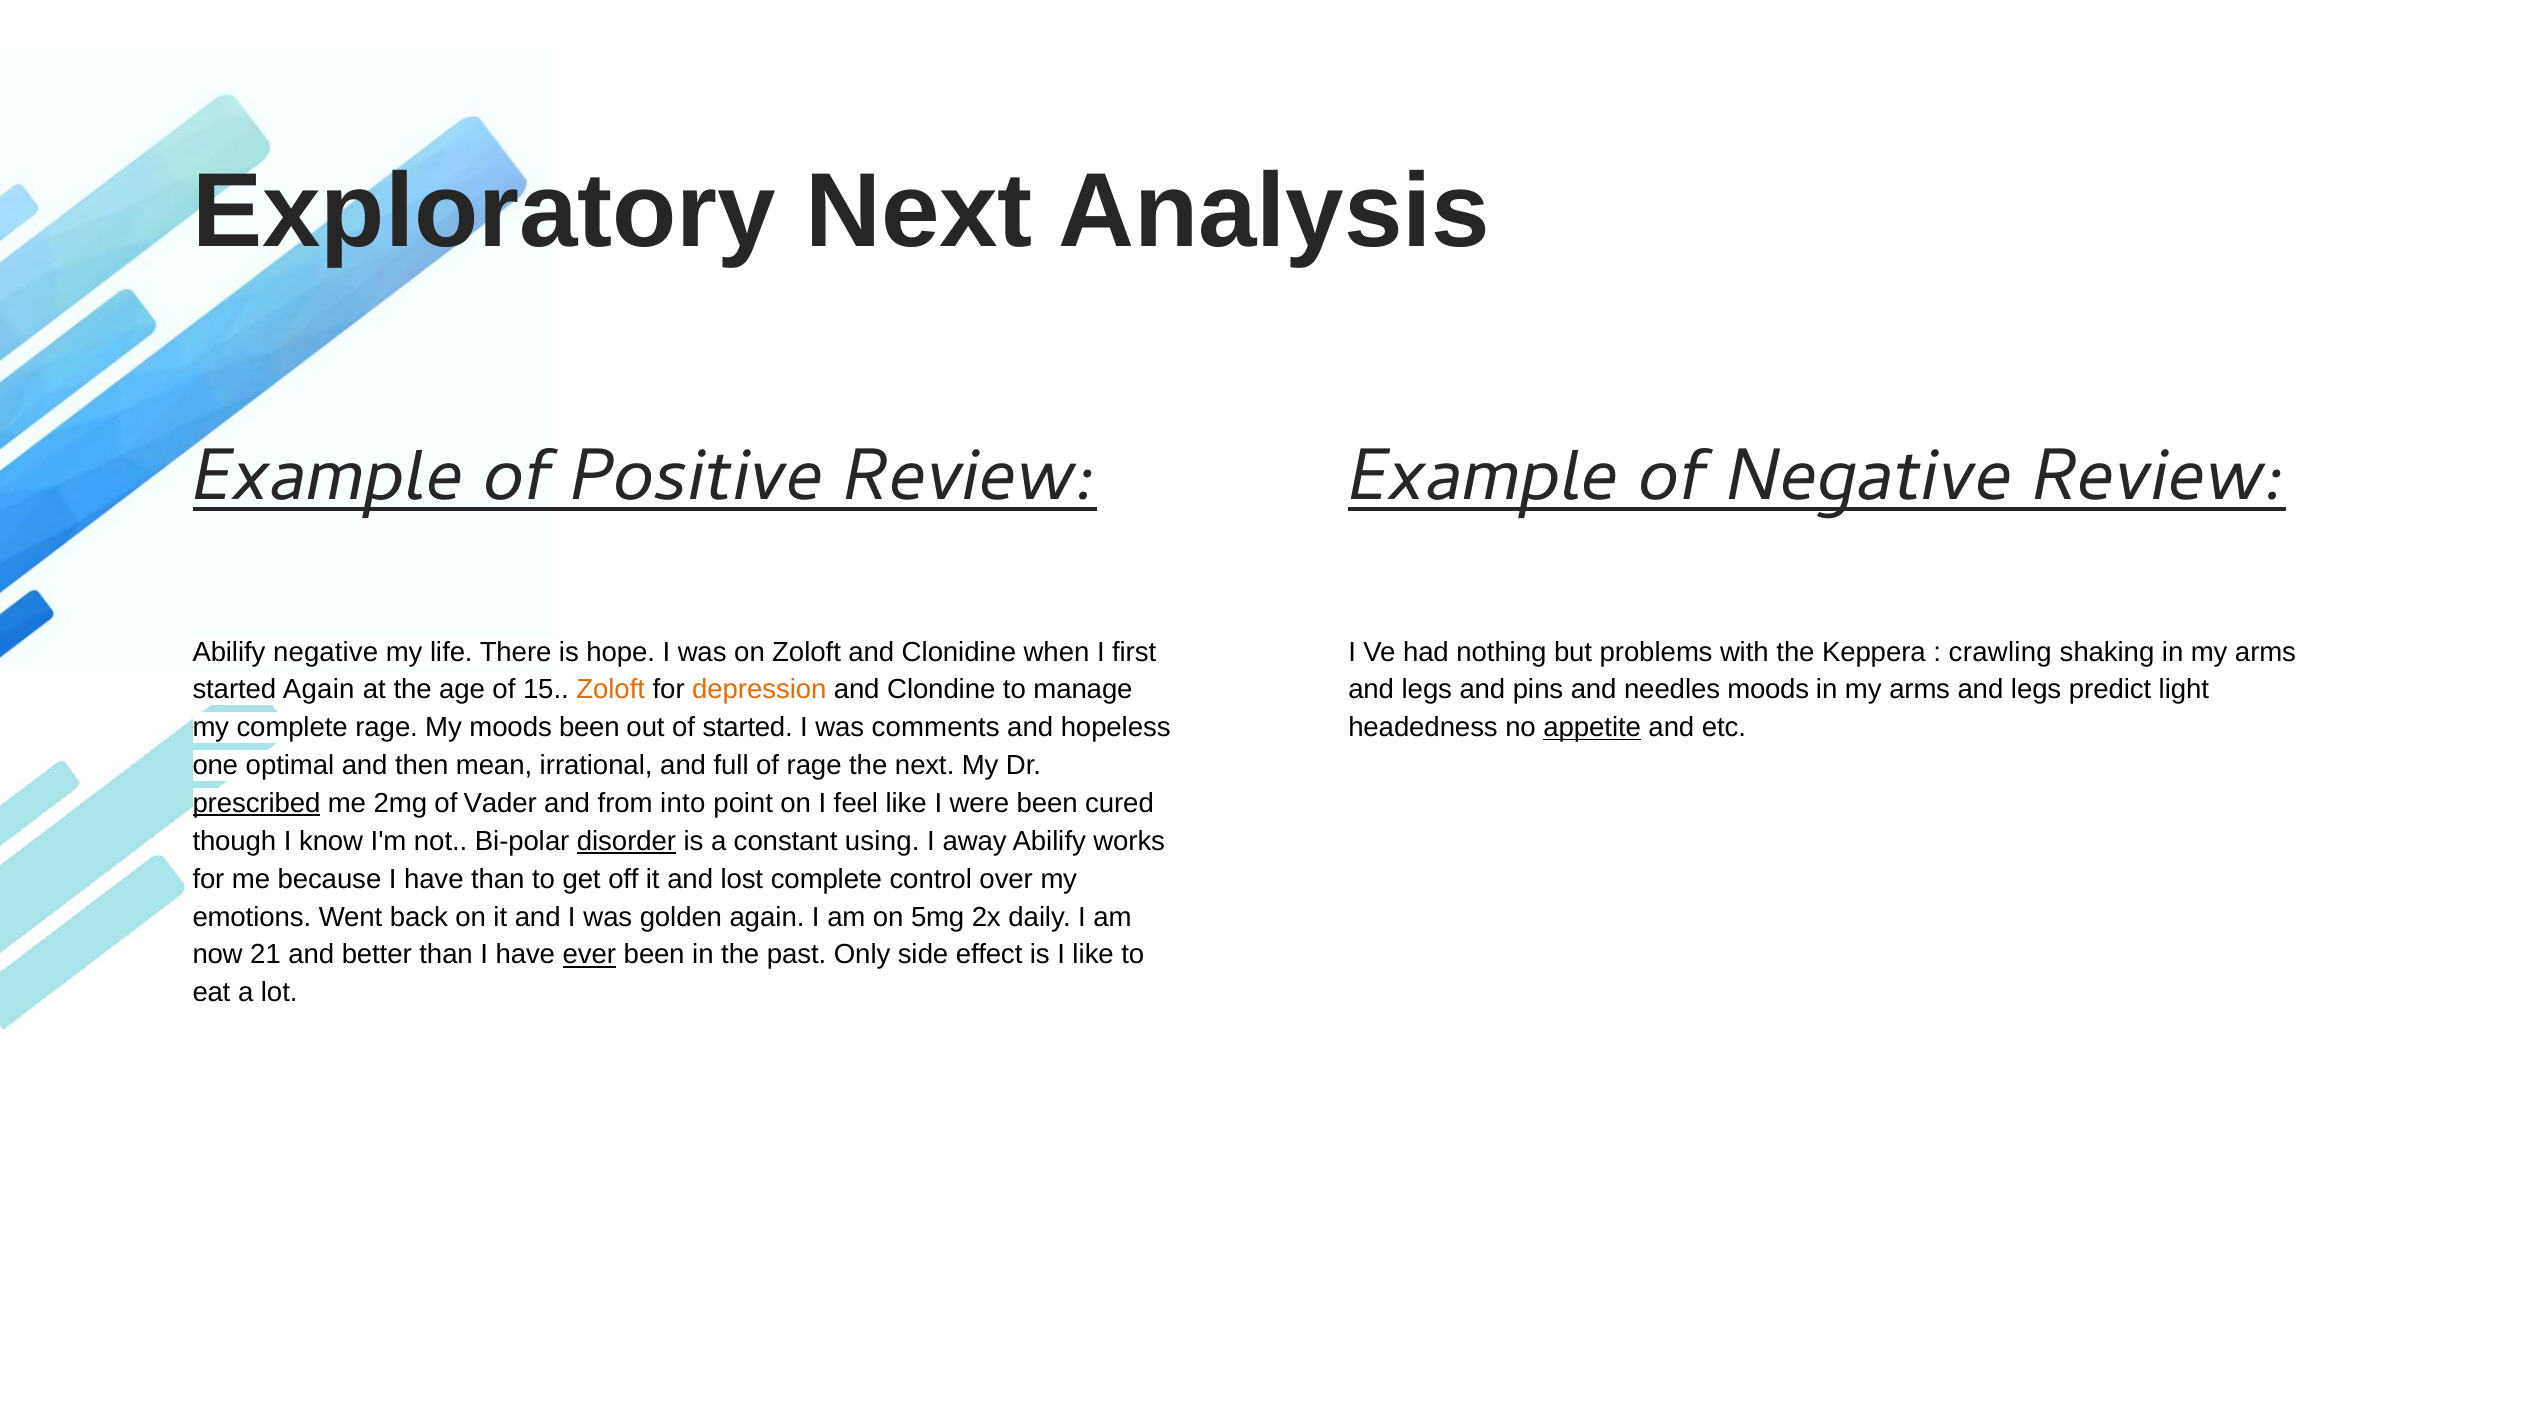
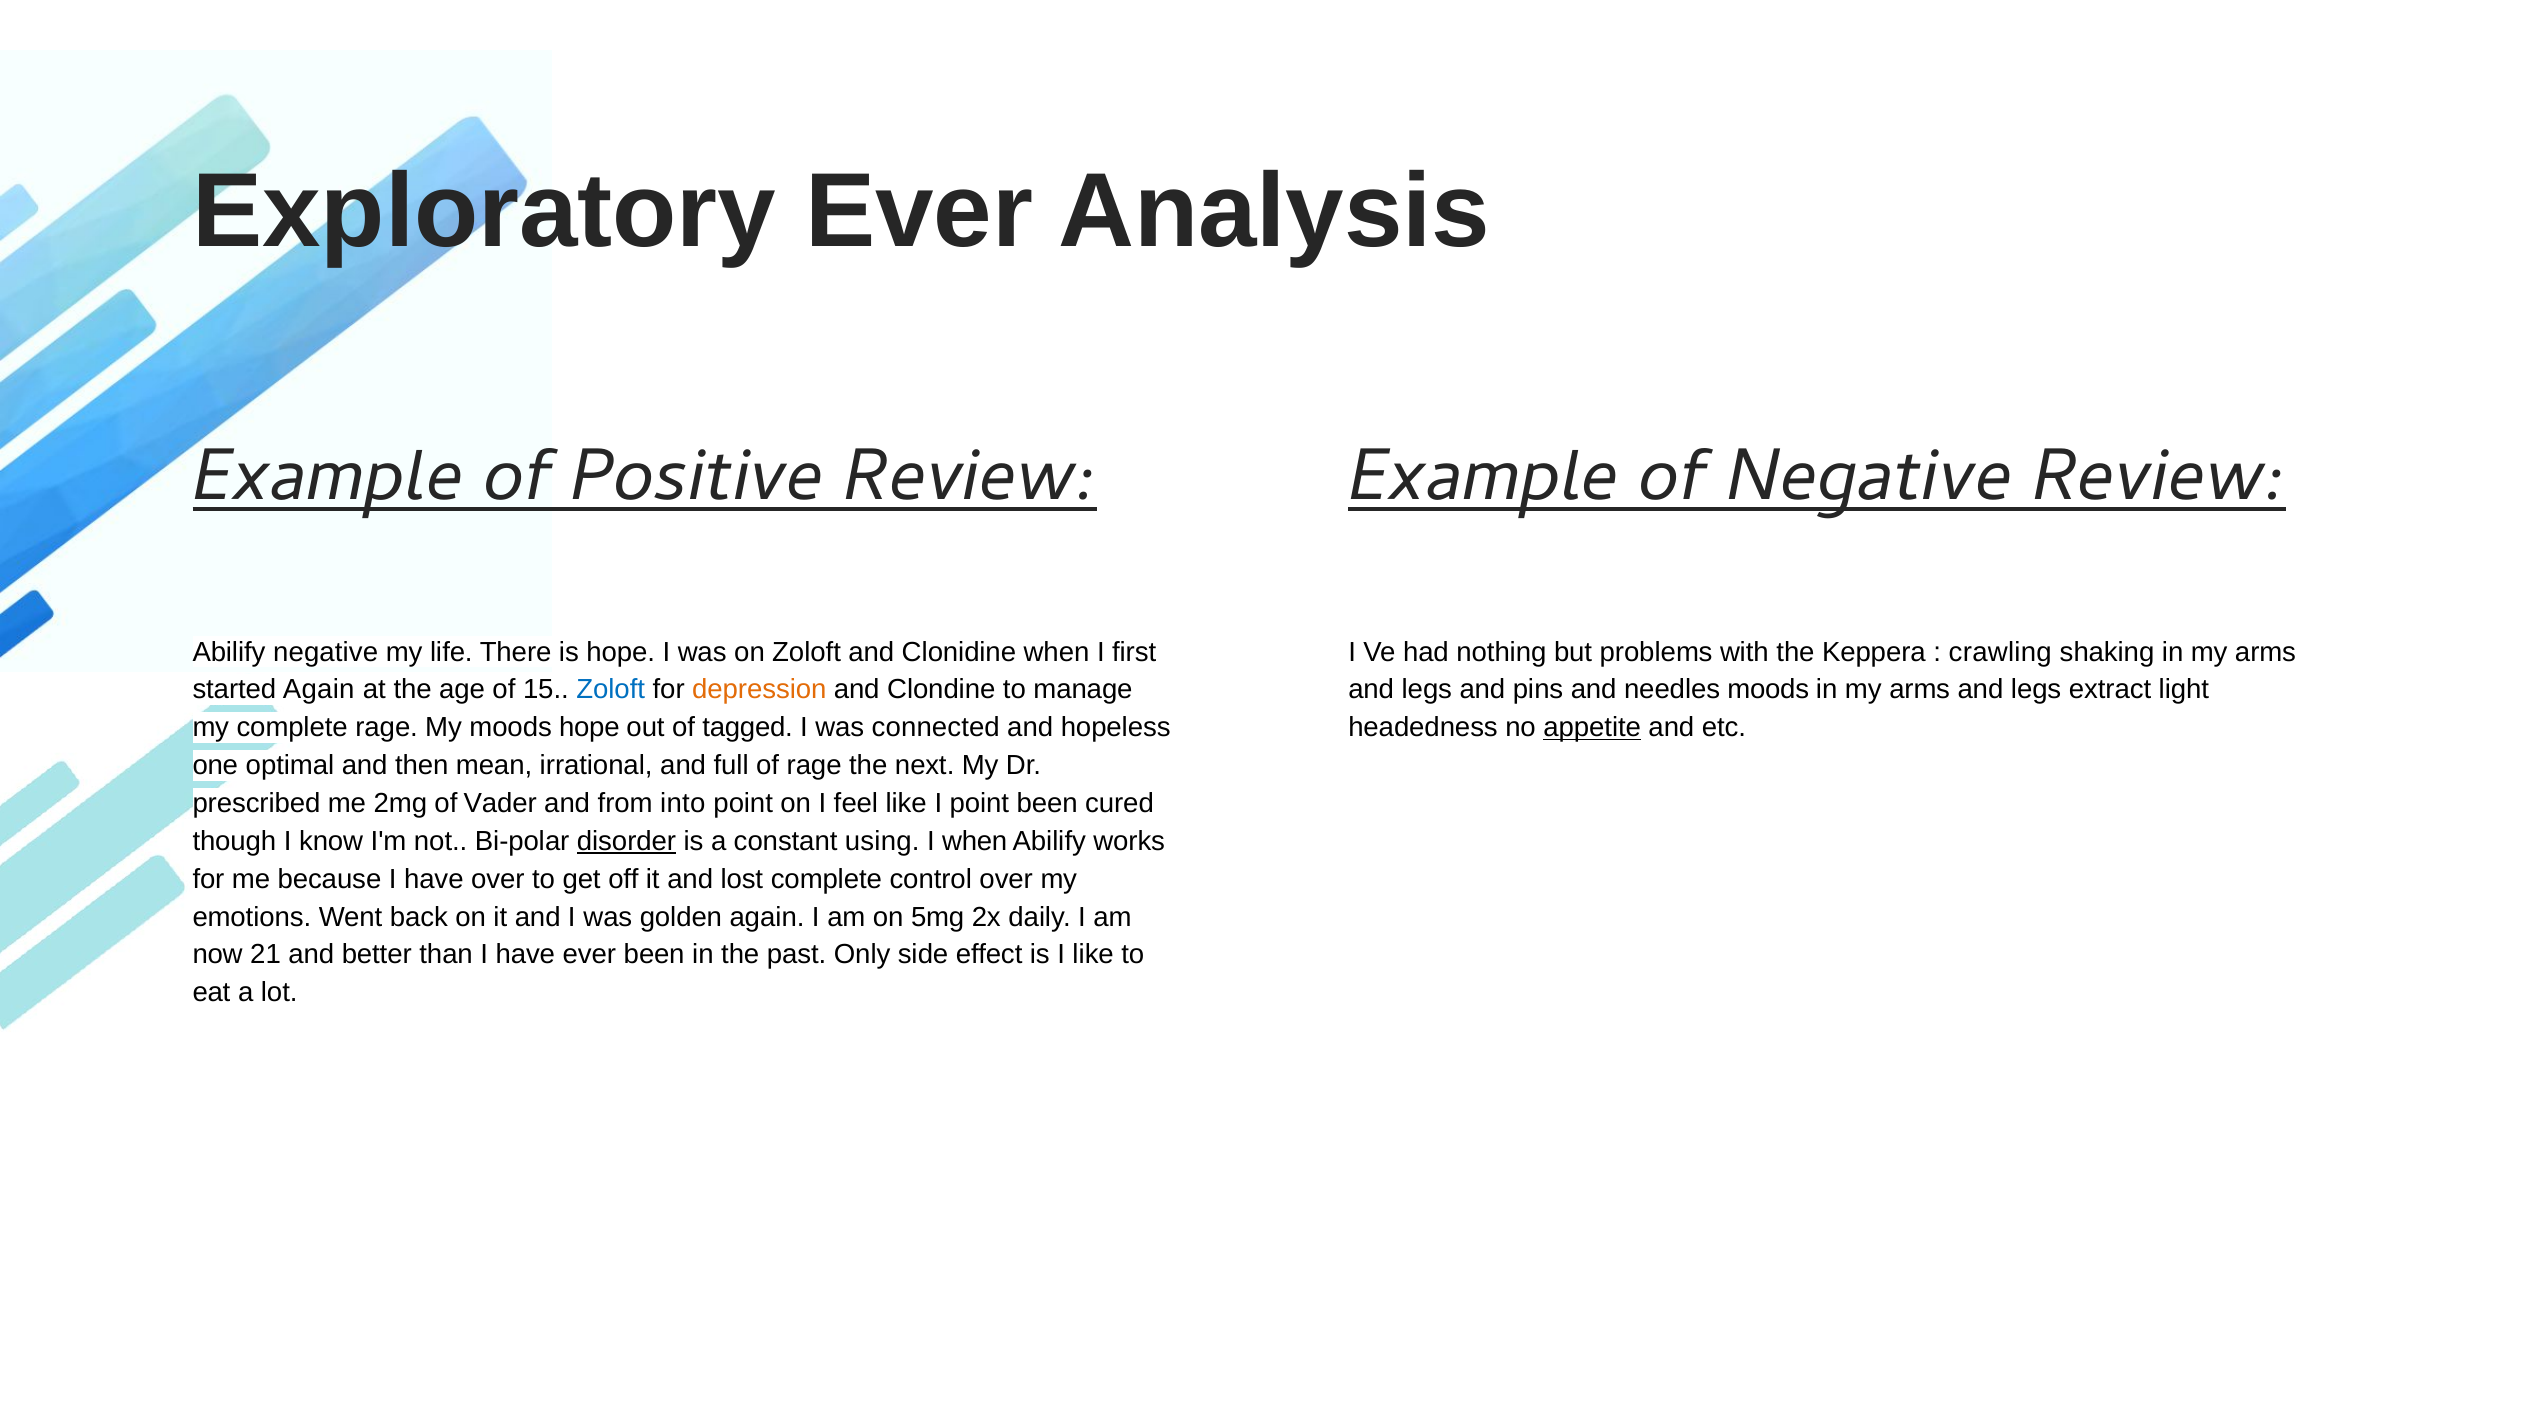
Exploratory Next: Next -> Ever (919, 212)
Zoloft colour: orange -> blue (611, 690)
predict: predict -> extract (2110, 690)
moods been: been -> hope (589, 728)
of started: started -> tagged (748, 728)
comments: comments -> connected (936, 728)
prescribed underline: present -> none (256, 804)
I were: were -> point (979, 804)
I away: away -> when (975, 841)
have than: than -> over (498, 879)
ever underline: present -> none (589, 955)
